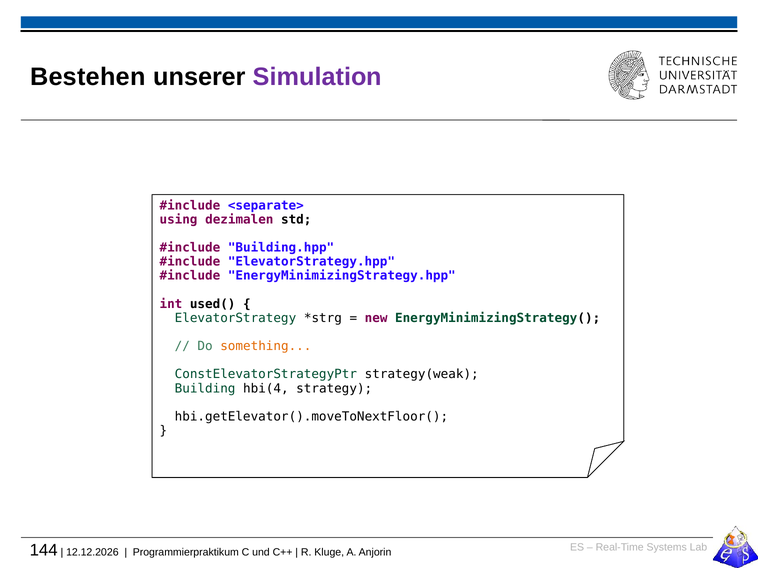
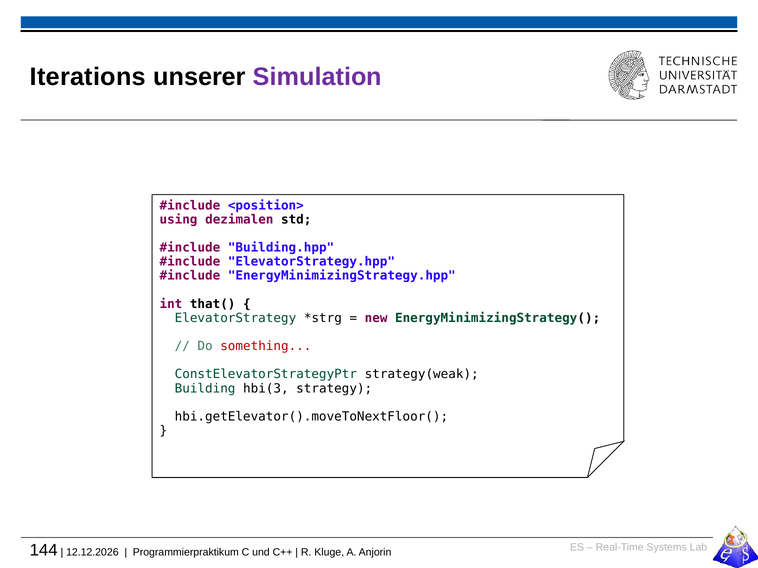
Bestehen: Bestehen -> Iterations (88, 77)
<separate>: <separate> -> <position> (266, 206)
used(: used( -> that( (213, 304)
something colour: orange -> red (266, 346)
hbi(4: hbi(4 -> hbi(3 (266, 389)
